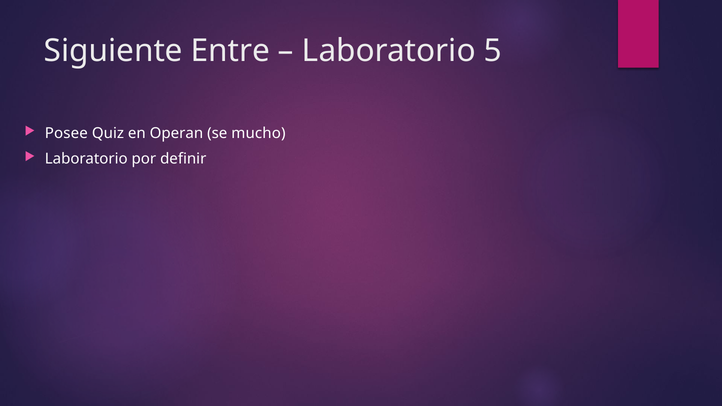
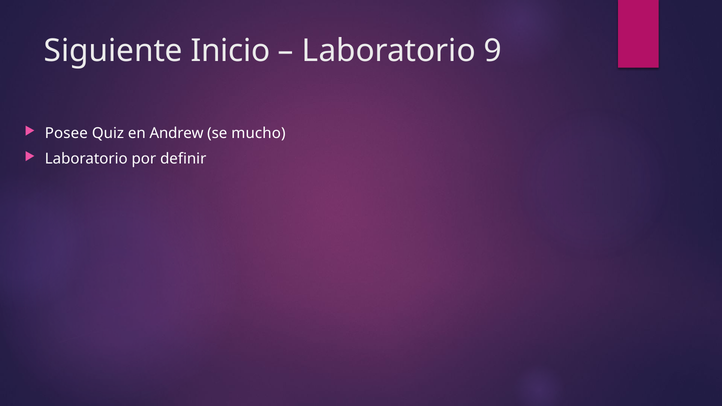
Entre: Entre -> Inicio (231, 51)
5: 5 -> 9 (493, 51)
Operan: Operan -> Andrew (177, 133)
